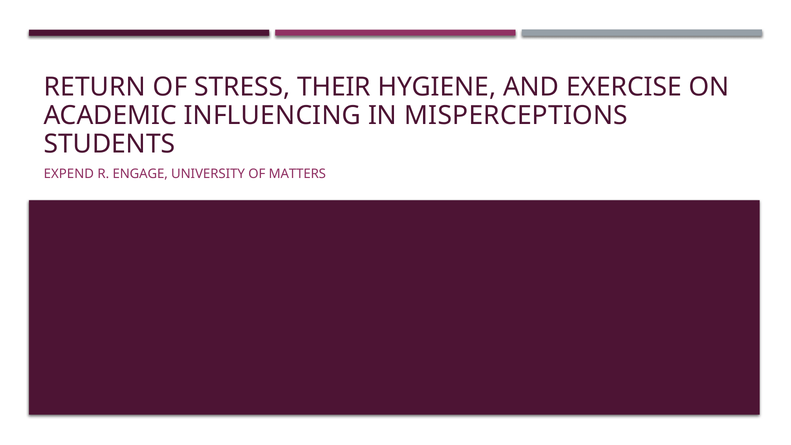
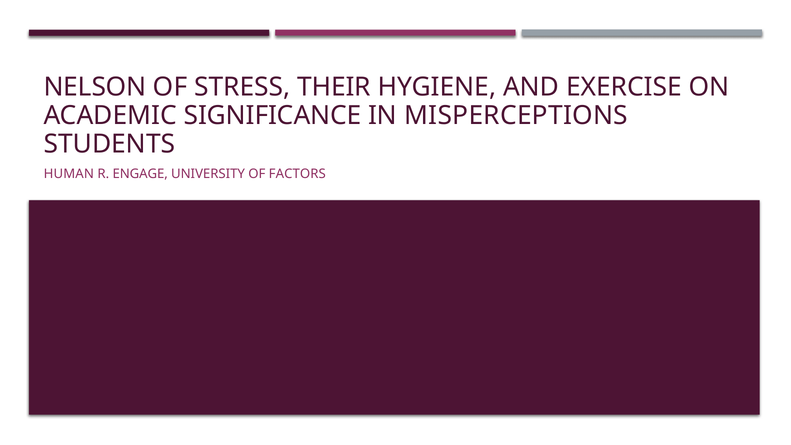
RETURN: RETURN -> NELSON (95, 87)
INFLUENCING: INFLUENCING -> SIGNIFICANCE (273, 115)
EXPEND: EXPEND -> HUMAN (69, 174)
MATTERS: MATTERS -> FACTORS (297, 174)
